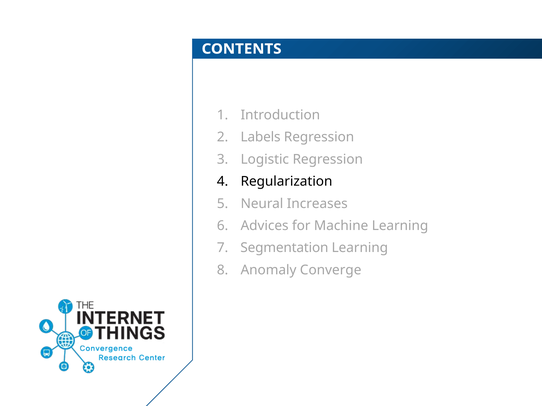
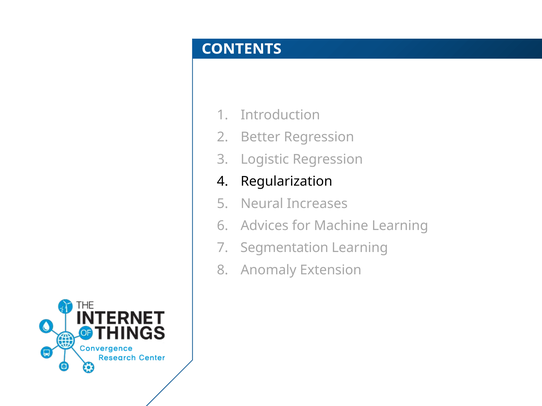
Labels: Labels -> Better (260, 137)
Converge: Converge -> Extension (331, 270)
